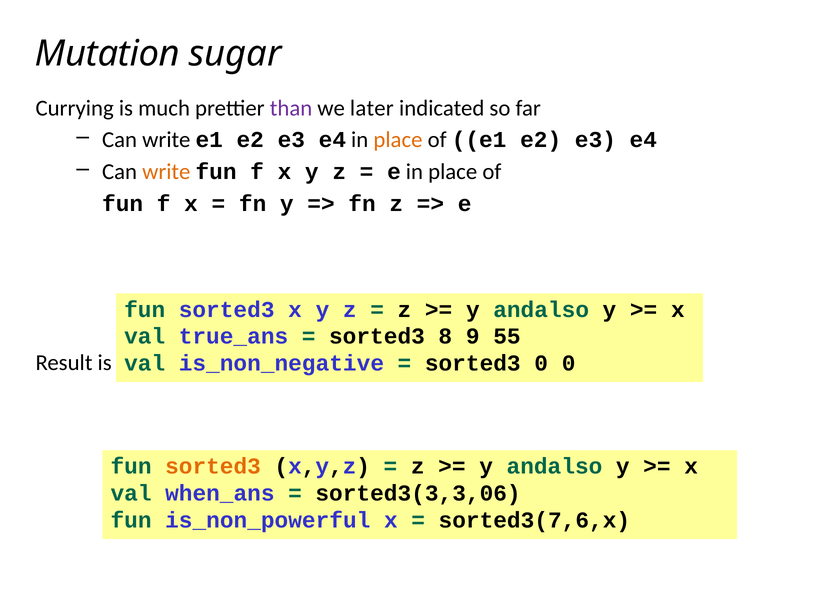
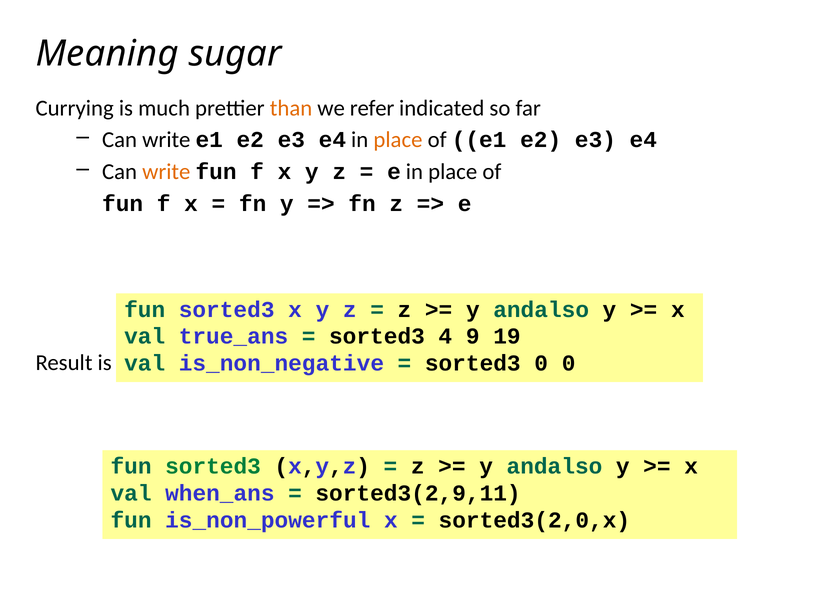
Mutation: Mutation -> Meaning (107, 54)
than colour: purple -> orange (291, 108)
later: later -> refer (372, 108)
8: 8 -> 4 (445, 337)
55: 55 -> 19 (507, 337)
sorted3 colour: orange -> green (213, 467)
sorted3(3,3,06: sorted3(3,3,06 -> sorted3(2,9,11 (418, 494)
sorted3(7,6,x: sorted3(7,6,x -> sorted3(2,0,x (534, 520)
